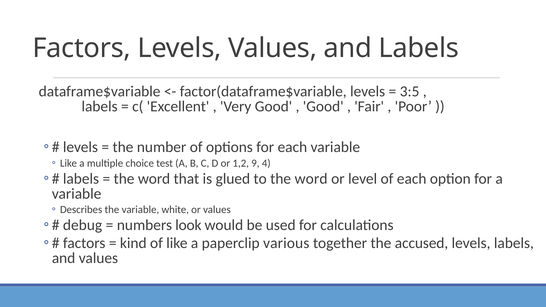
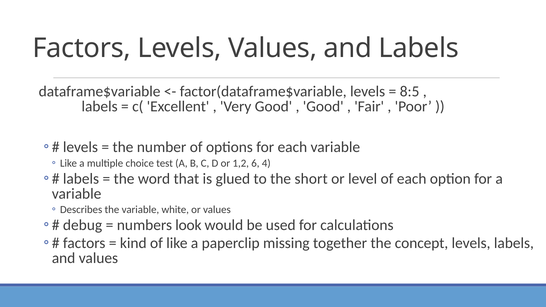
3:5: 3:5 -> 8:5 (410, 92)
9: 9 -> 6 (255, 163)
to the word: word -> short (311, 179)
various: various -> missing (286, 243)
accused: accused -> concept (422, 243)
